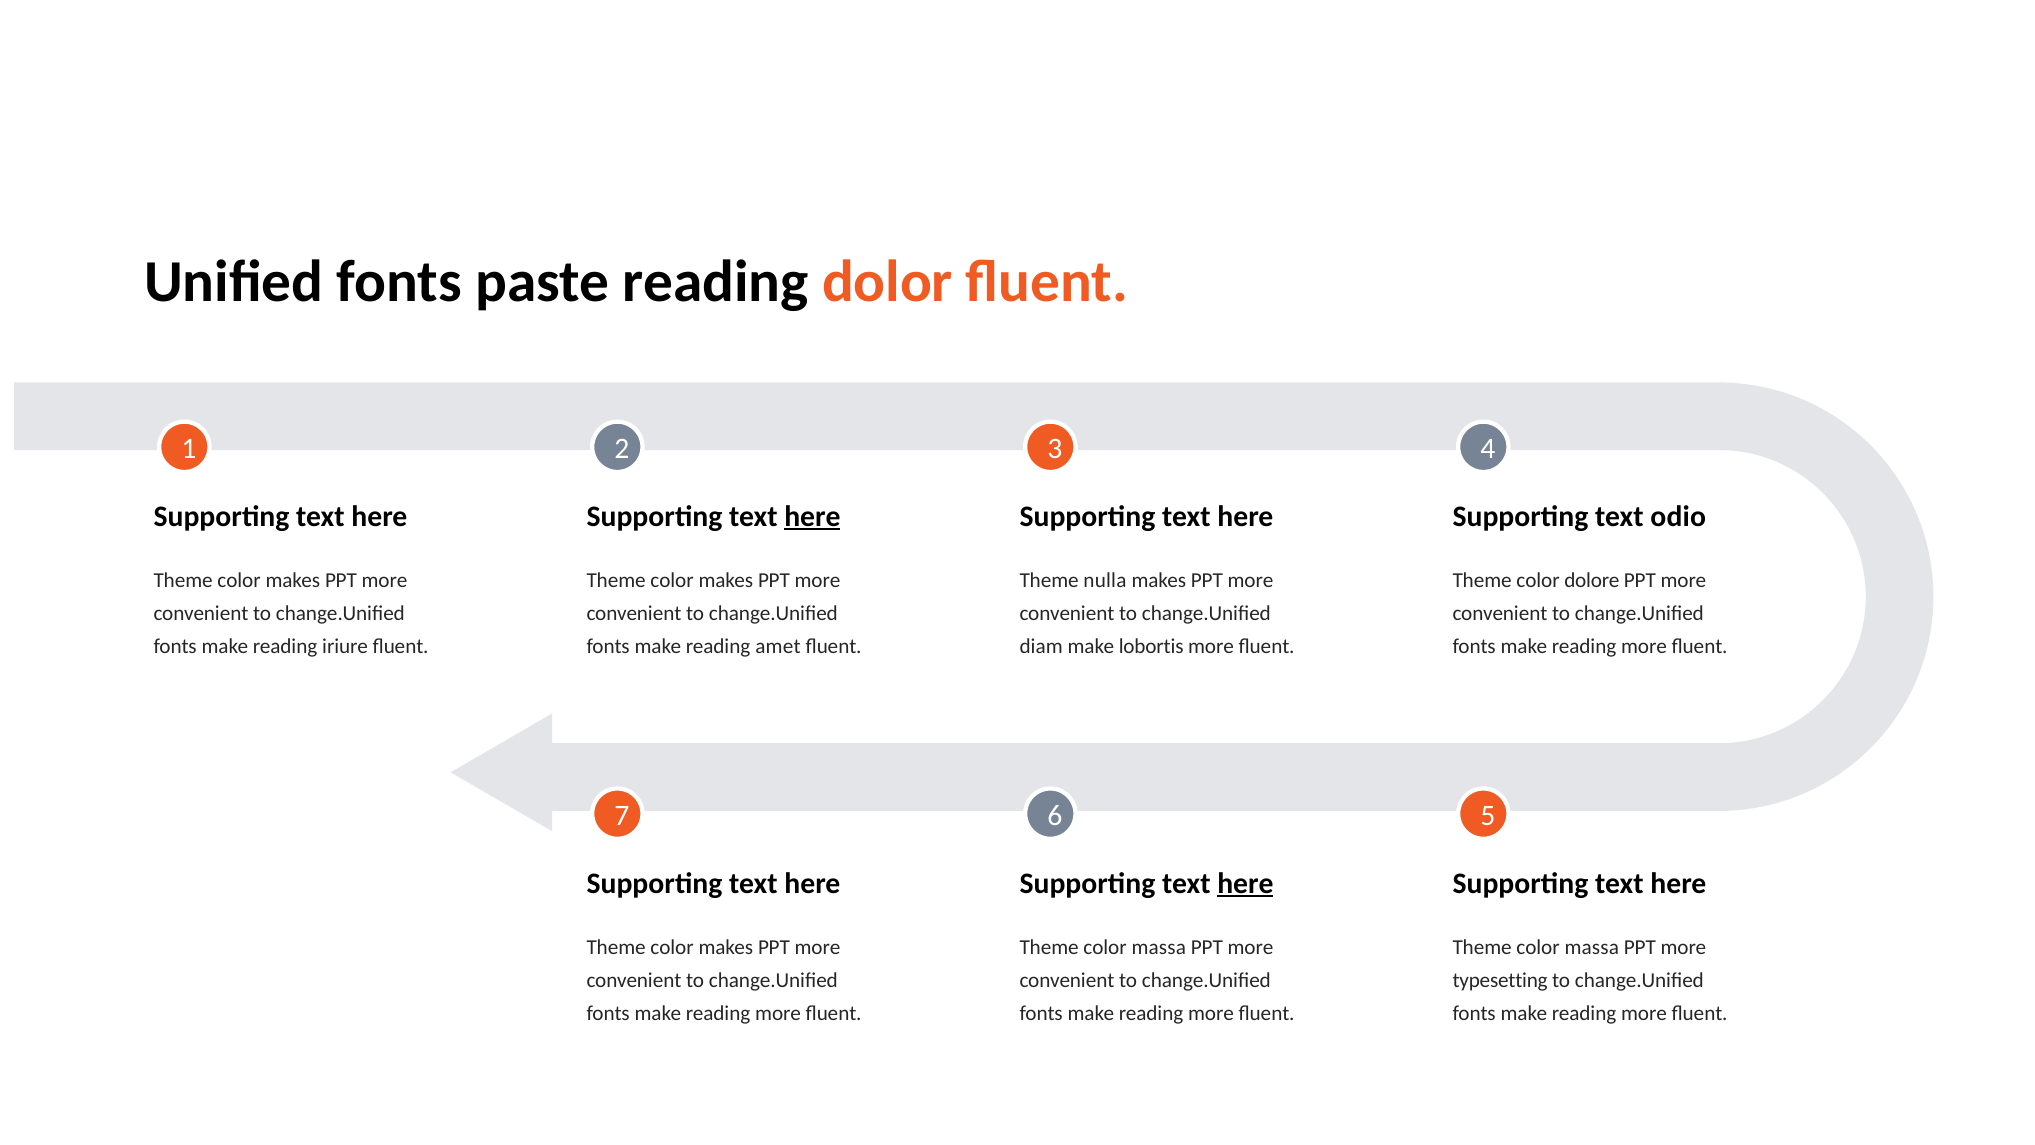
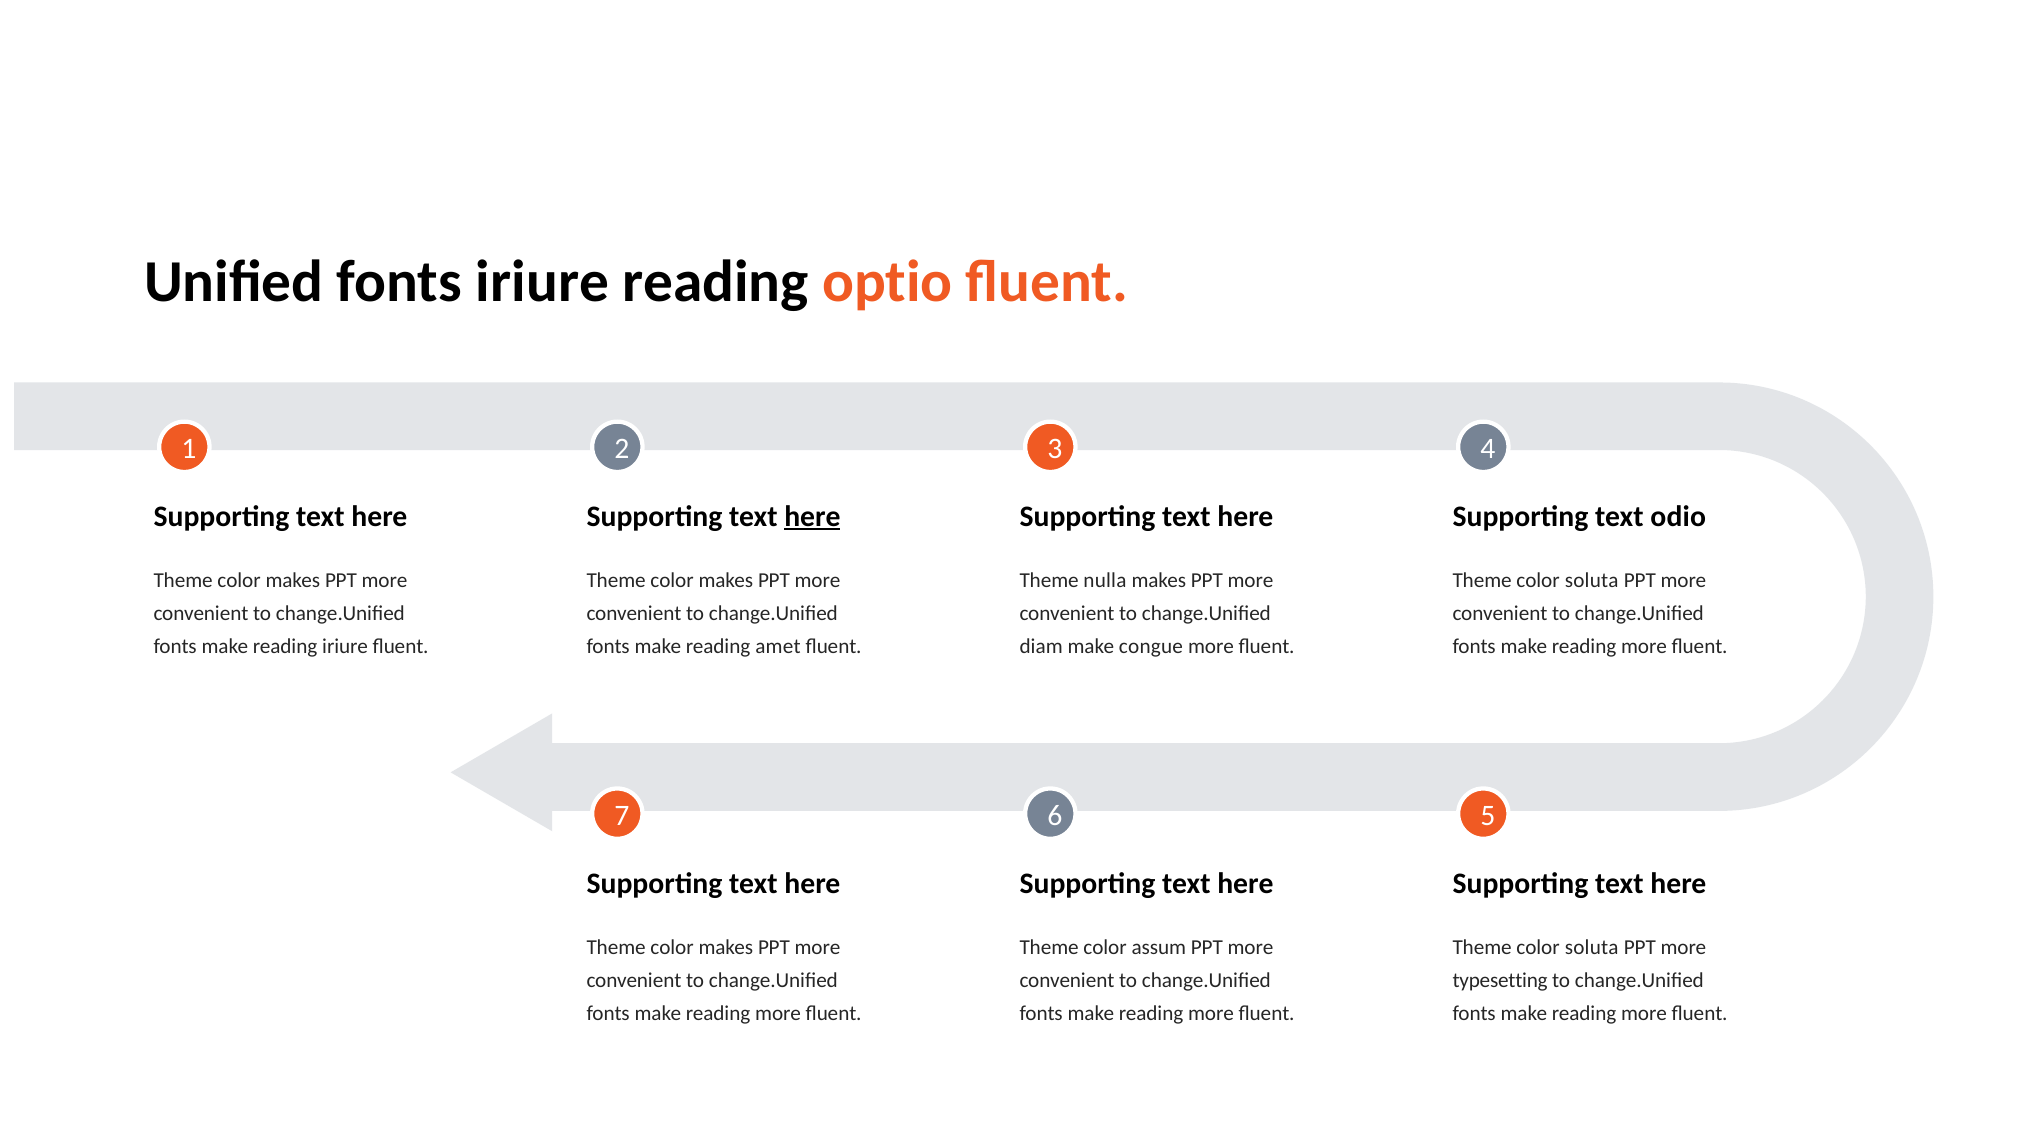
fonts paste: paste -> iriure (542, 282)
dolor: dolor -> optio (888, 282)
dolore: dolore -> soluta (1592, 580)
lobortis: lobortis -> congue (1151, 646)
here underline: present -> none (1245, 883)
massa: massa -> assum (1159, 947)
massa: massa -> soluta (1592, 947)
